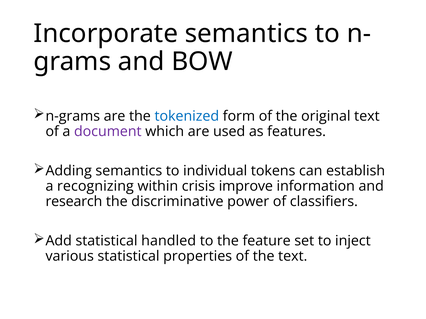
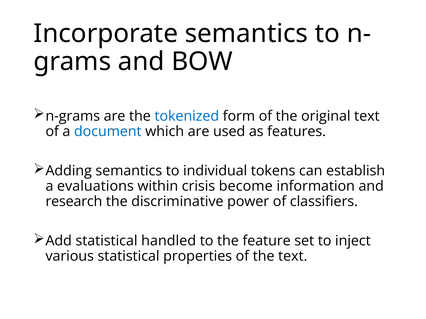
document colour: purple -> blue (108, 132)
recognizing: recognizing -> evaluations (95, 186)
improve: improve -> become (246, 186)
